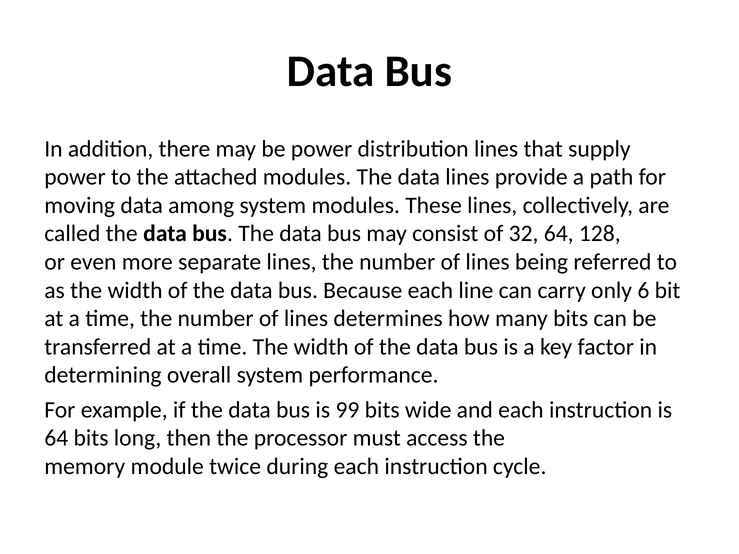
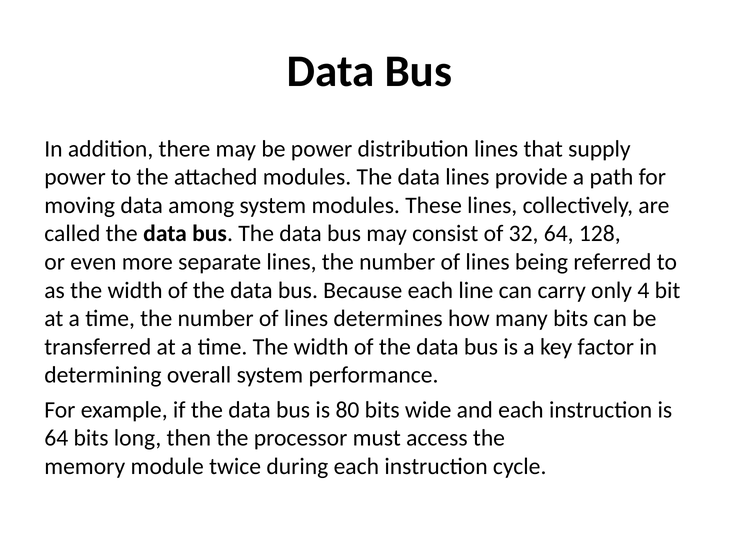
6: 6 -> 4 (643, 290)
99: 99 -> 80 (347, 410)
